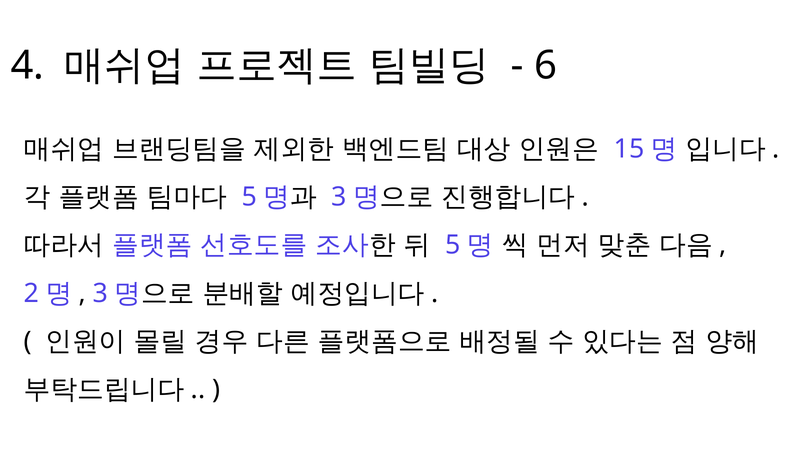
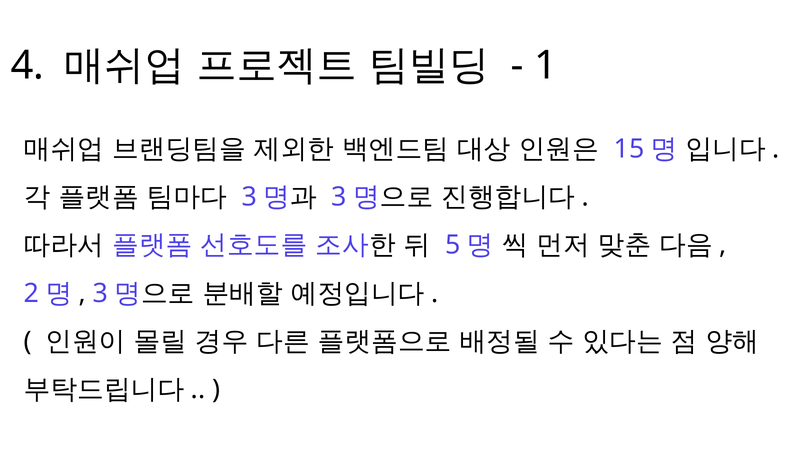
6: 6 -> 1 (546, 65)
5: 5 -> 3 (249, 197)
